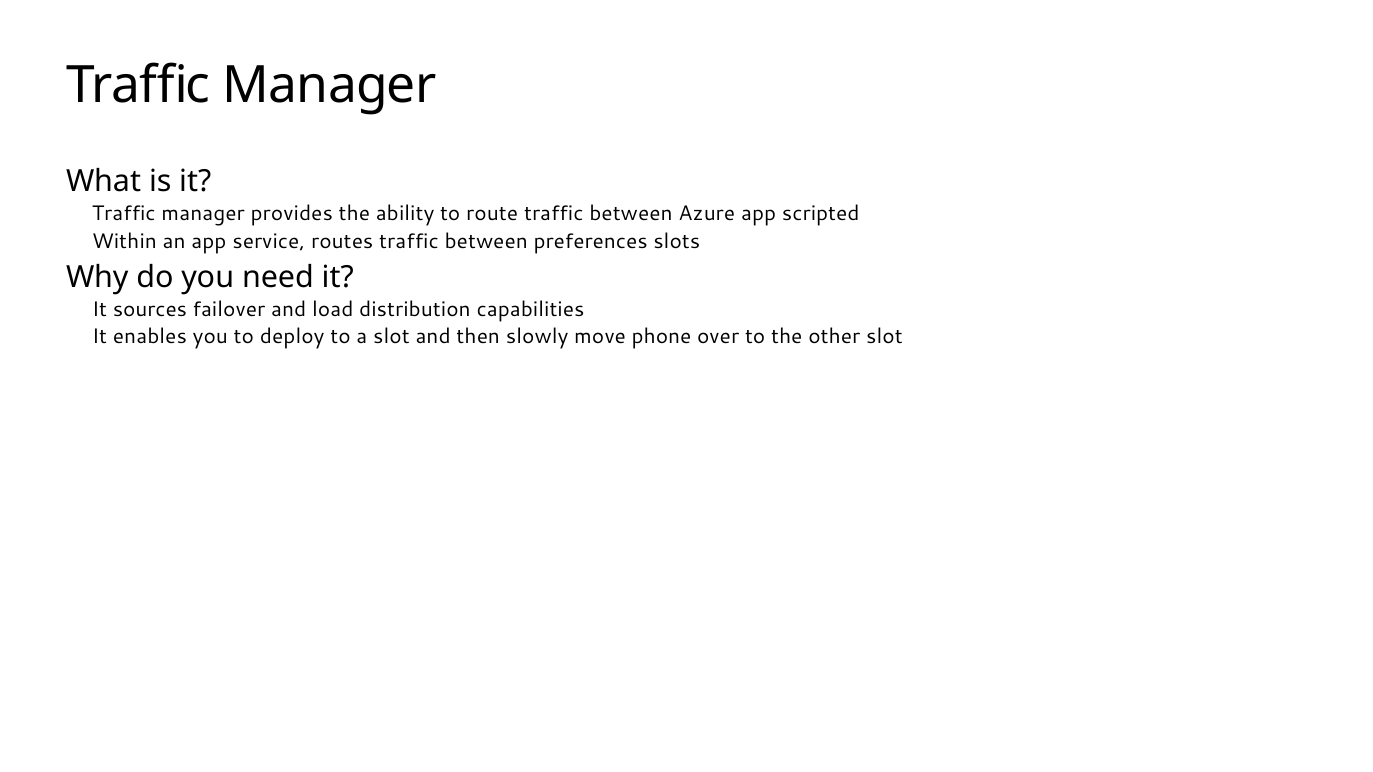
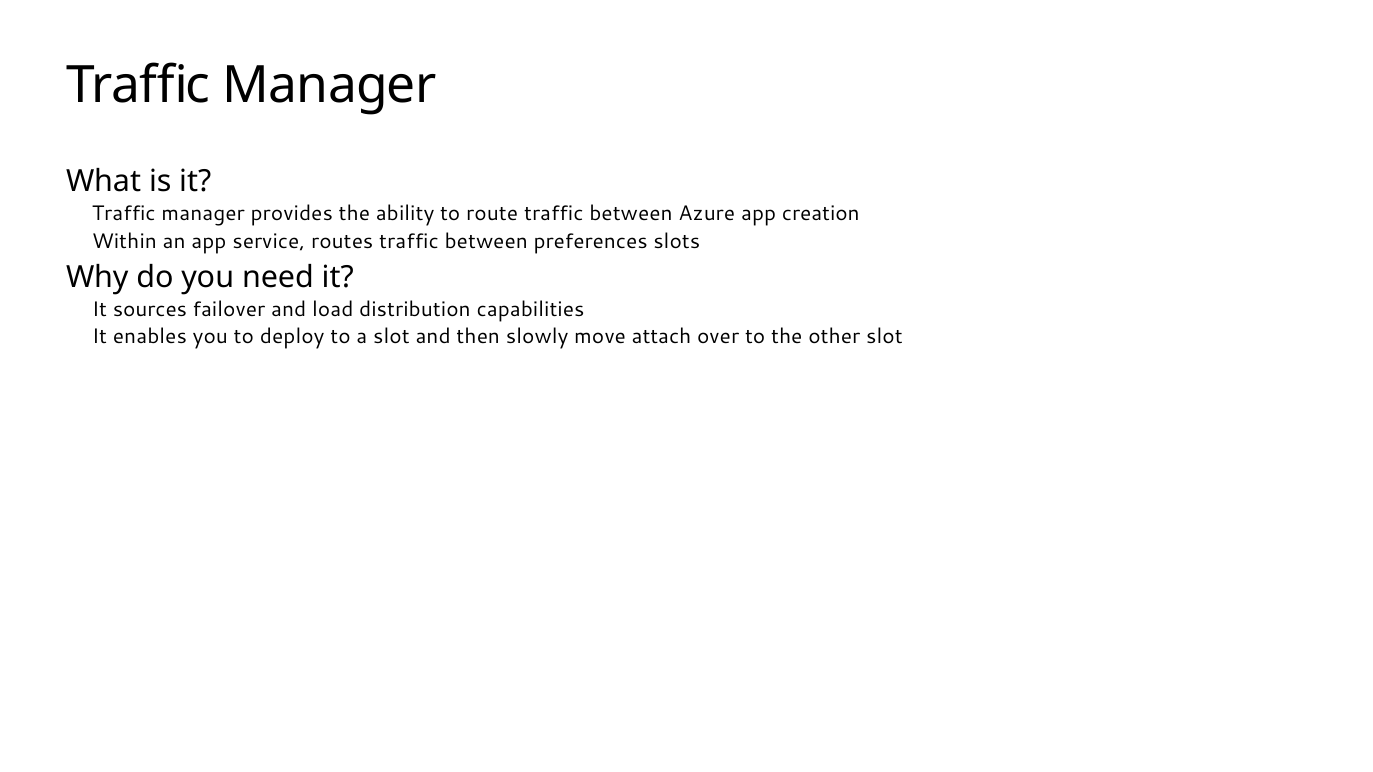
scripted: scripted -> creation (821, 214)
phone: phone -> attach (662, 337)
